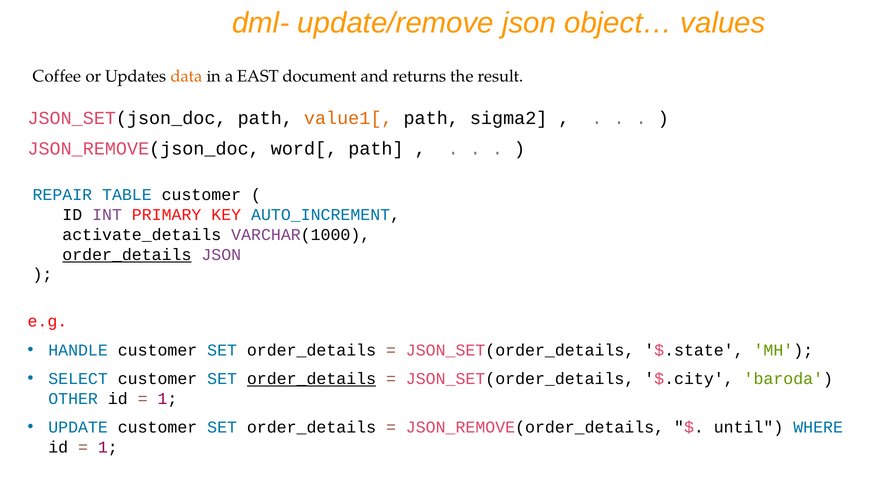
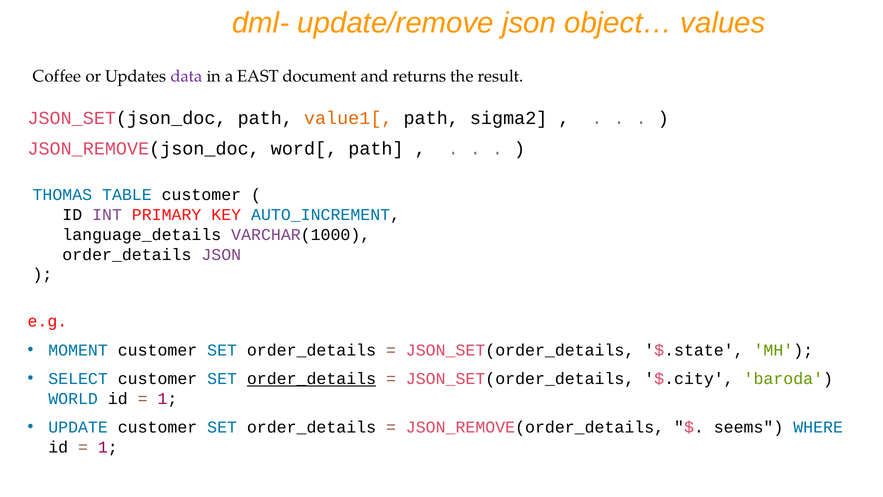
data colour: orange -> purple (187, 76)
REPAIR: REPAIR -> THOMAS (62, 195)
activate_details: activate_details -> language_details (142, 235)
order_details underline: present -> none (127, 254)
HANDLE: HANDLE -> MOMENT (78, 350)
OTHER: OTHER -> WORLD (73, 398)
until: until -> seems (749, 427)
